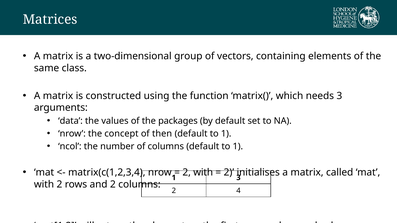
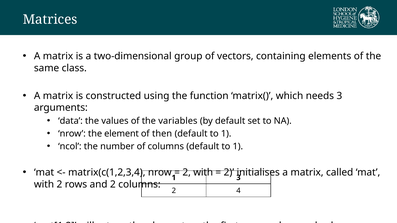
packages: packages -> variables (178, 121)
nrow the concept: concept -> element (122, 134)
